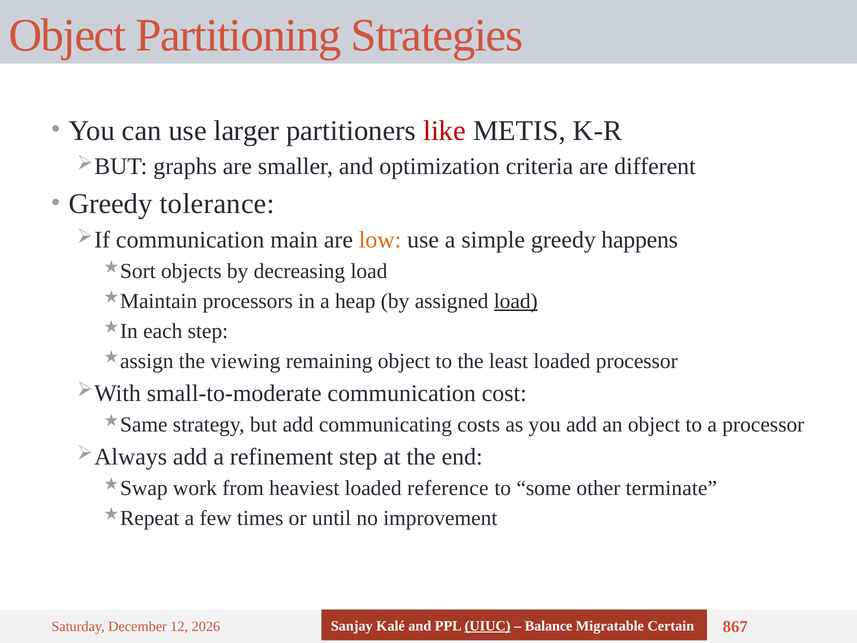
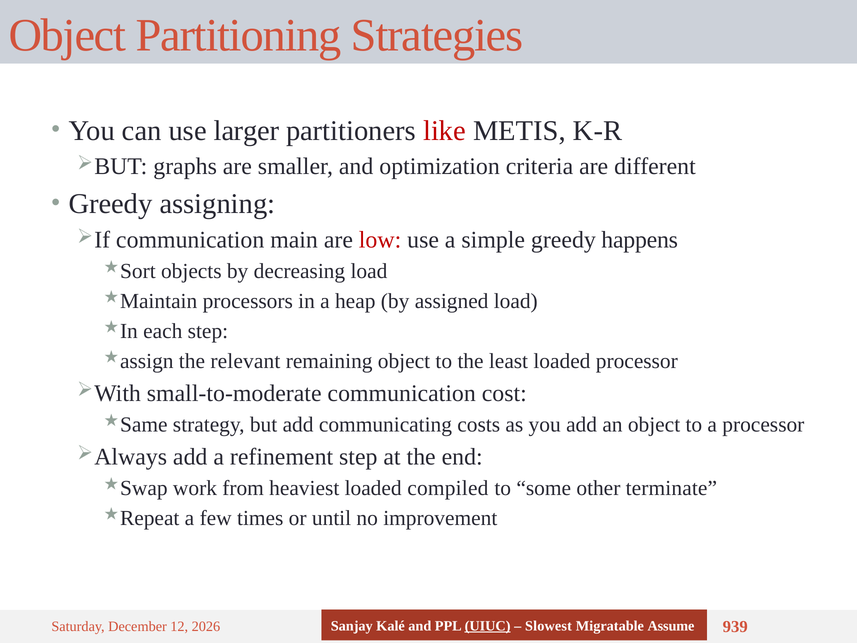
tolerance: tolerance -> assigning (217, 204)
low colour: orange -> red (380, 240)
load underline: present -> none (516, 301)
viewing: viewing -> relevant (245, 361)
reference: reference -> compiled (448, 488)
Balance: Balance -> Slowest (548, 626)
Certain: Certain -> Assume (671, 626)
867: 867 -> 939 (735, 626)
